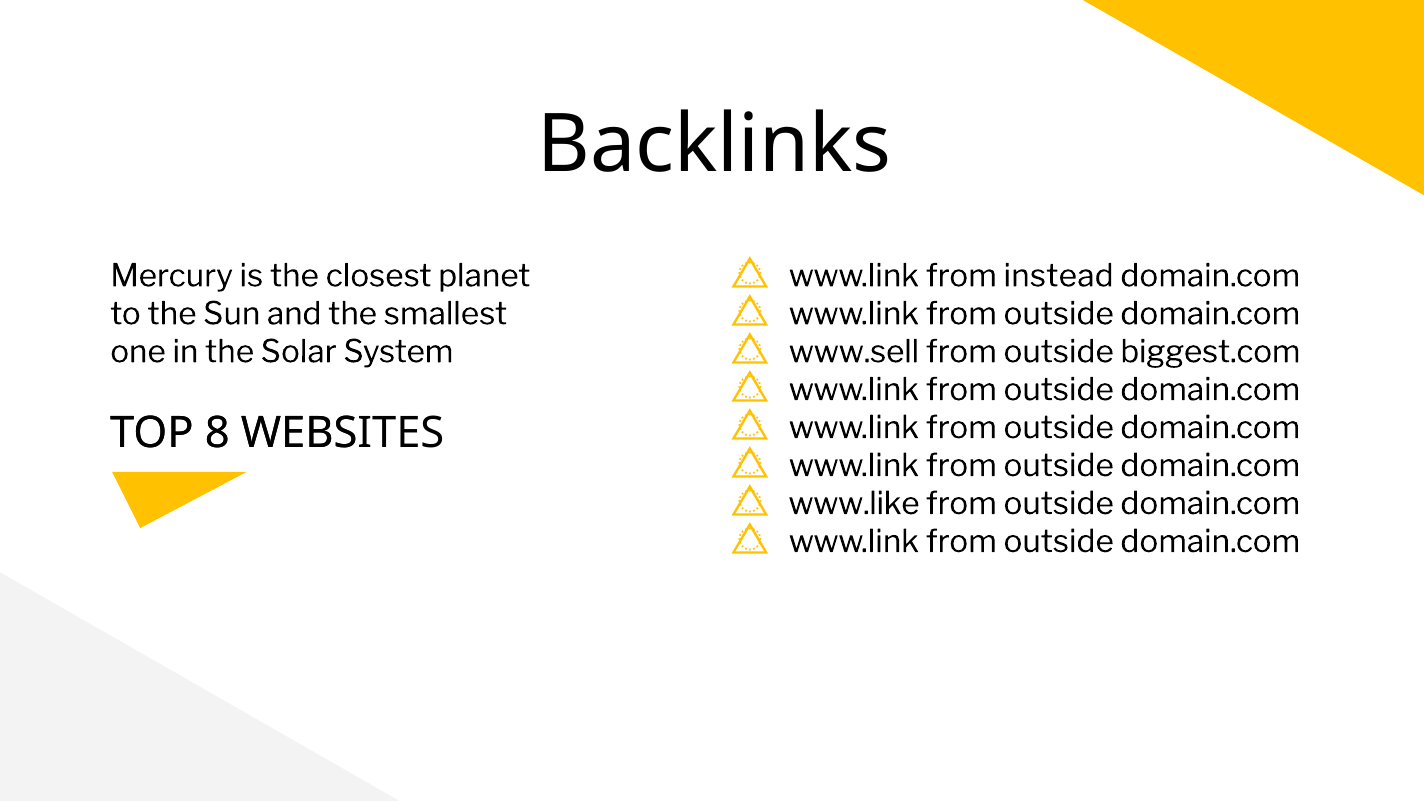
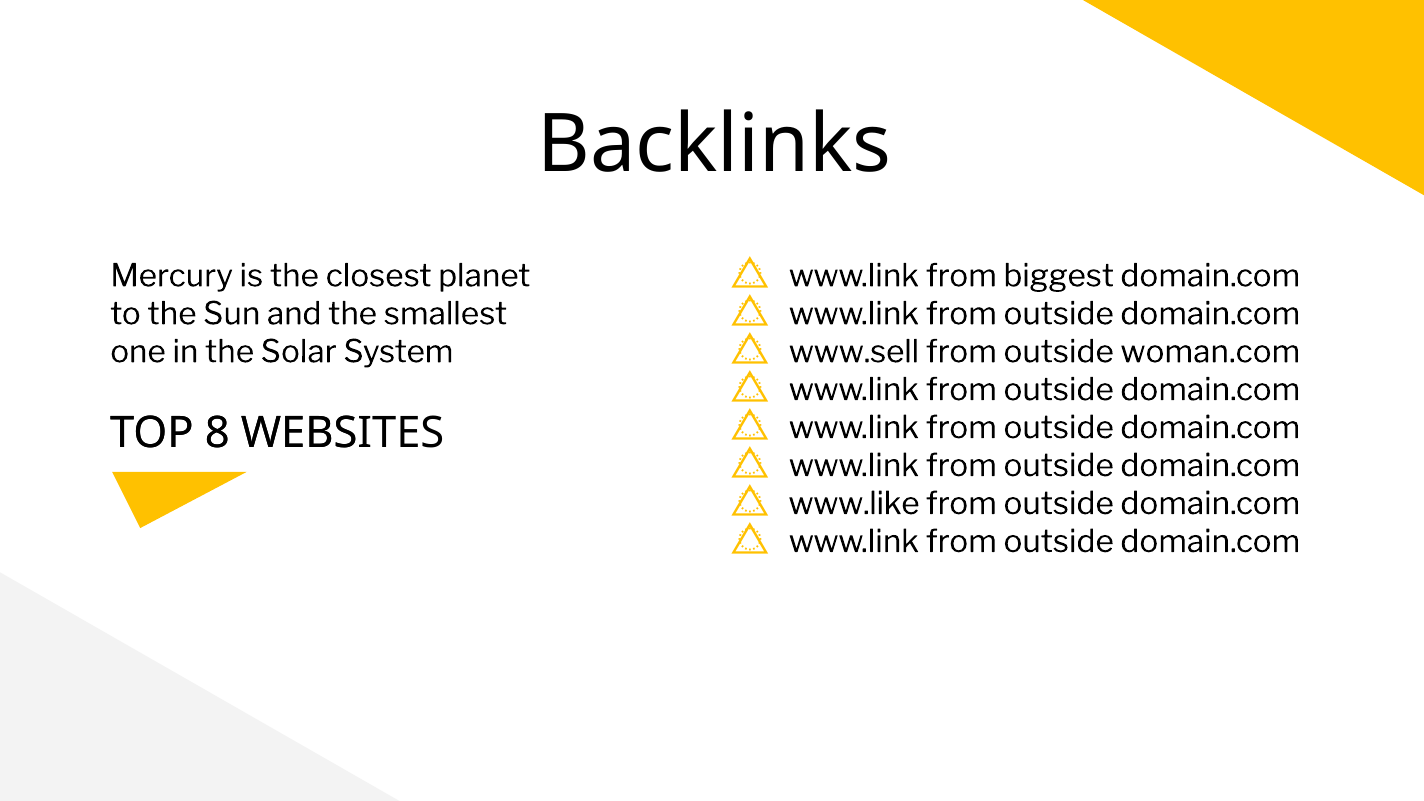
instead: instead -> biggest (1059, 276)
biggest.com: biggest.com -> woman.com (1210, 352)
